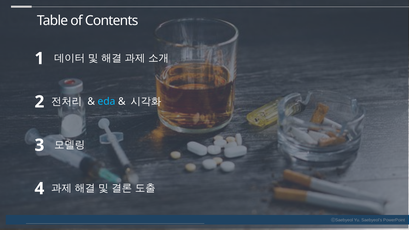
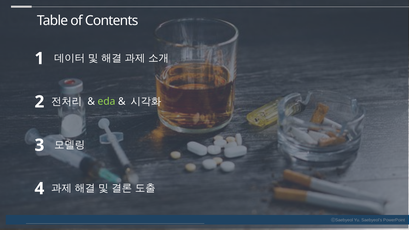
eda colour: light blue -> light green (106, 101)
